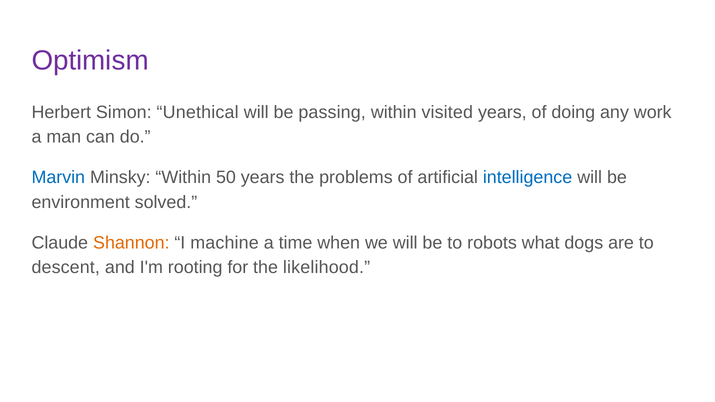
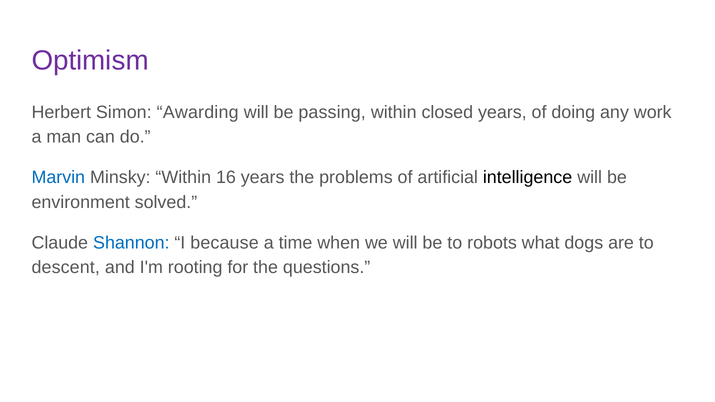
Unethical: Unethical -> Awarding (198, 112)
visited: visited -> closed (447, 112)
50: 50 -> 16 (226, 178)
intelligence colour: blue -> black (528, 178)
Shannon colour: orange -> blue (131, 243)
machine: machine -> because (225, 243)
likelihood: likelihood -> questions (327, 267)
